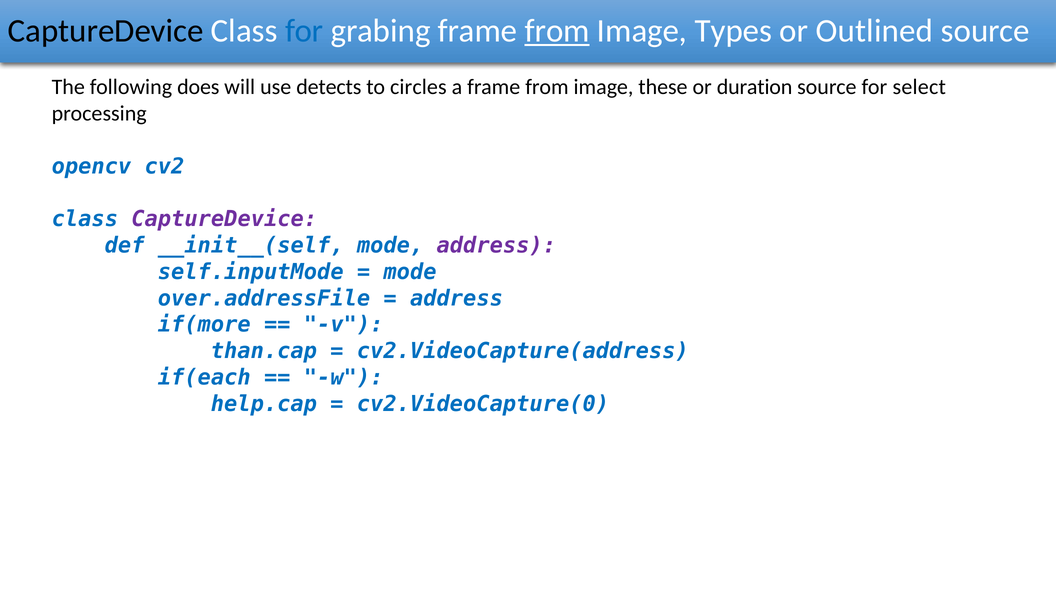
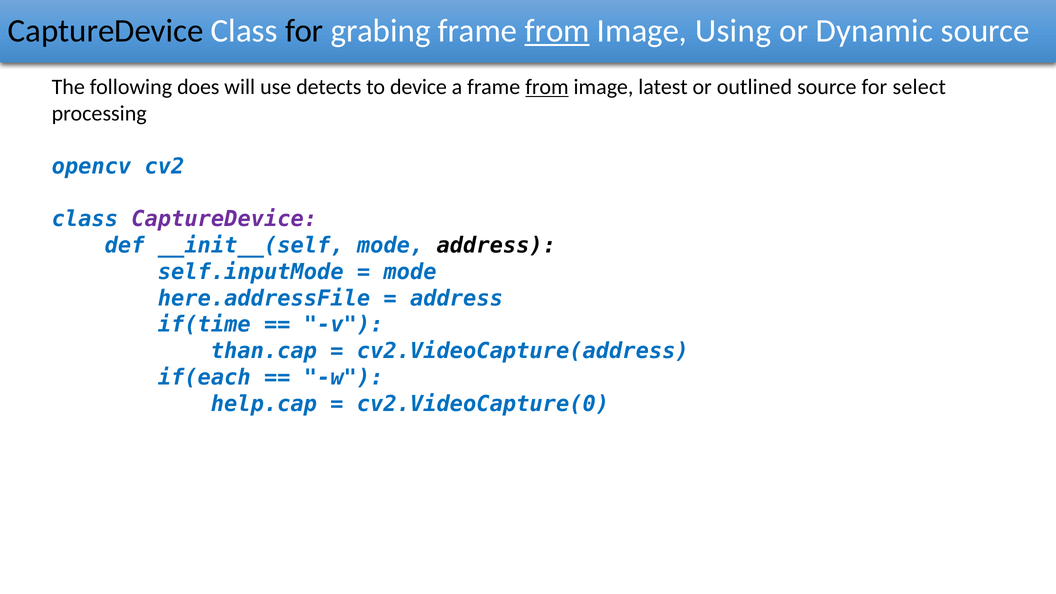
for colour: blue -> black (304, 31)
Types: Types -> Using (733, 31)
Outlined: Outlined -> Dynamic (874, 31)
circles: circles -> device (418, 87)
from underline: none -> present (547, 87)
these: these -> latest (663, 87)
duration: duration -> outlined (754, 87)
address colour: purple -> black (496, 245)
over.addressFile: over.addressFile -> here.addressFile (264, 298)
if(more: if(more -> if(time (204, 325)
